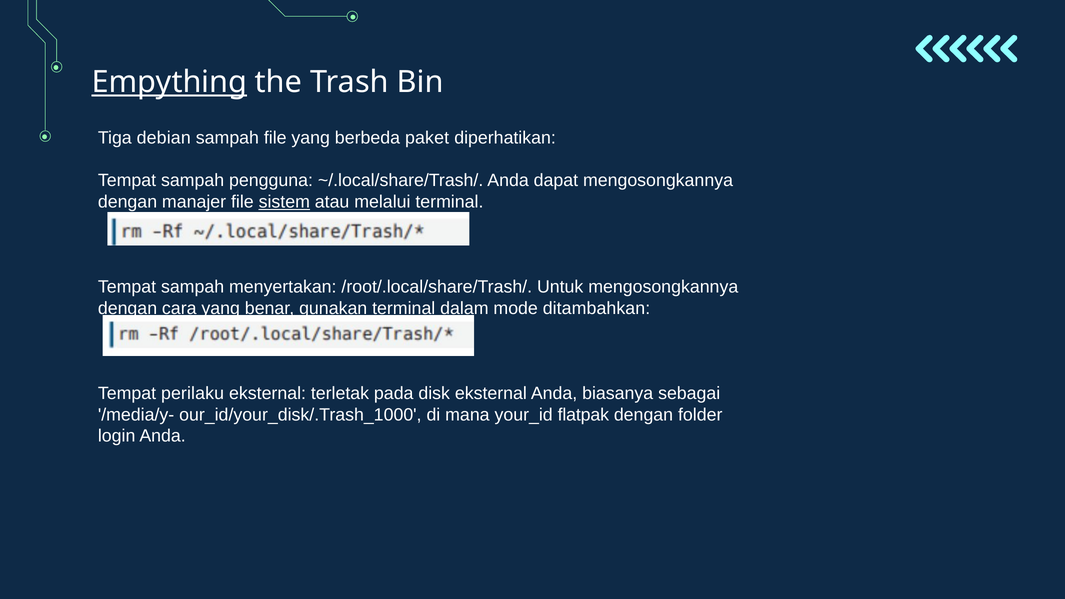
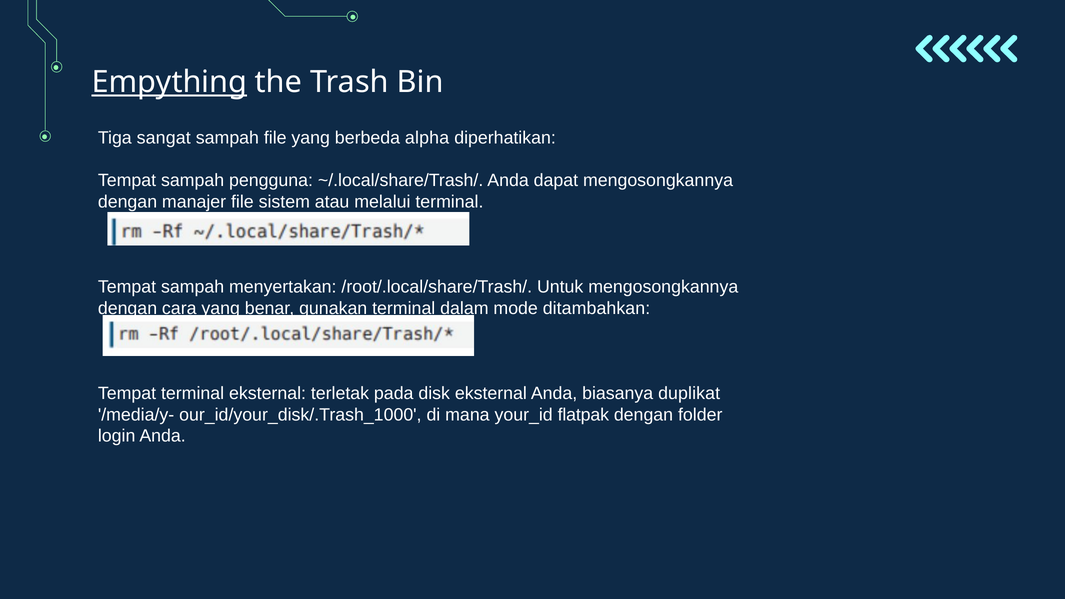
debian: debian -> sangat (164, 138)
paket: paket -> alpha (427, 138)
sistem underline: present -> none (284, 202)
Tempat perilaku: perilaku -> terminal (193, 394)
sebagai: sebagai -> duplikat (689, 394)
